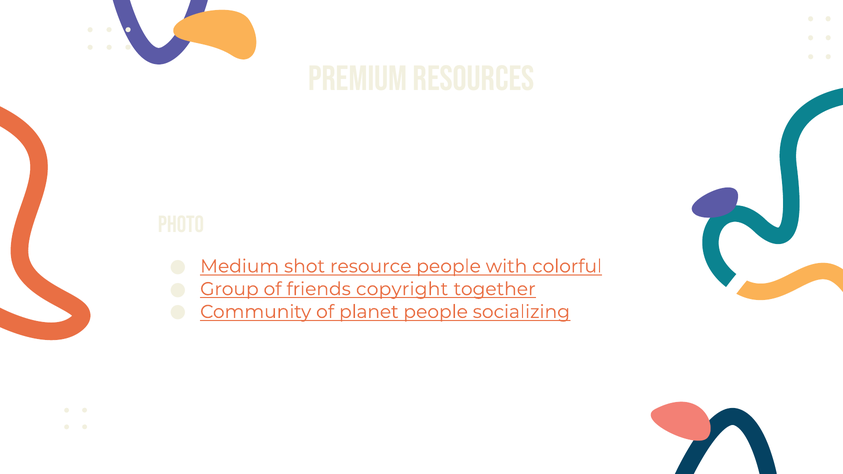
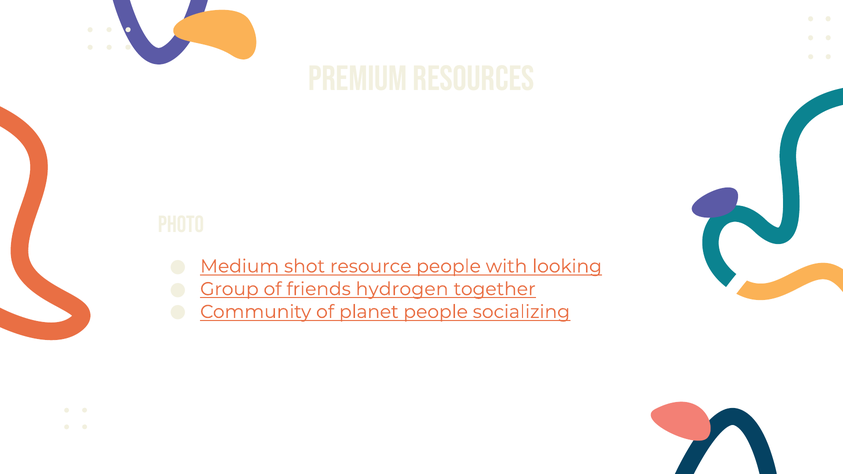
colorful: colorful -> looking (567, 266)
copyright: copyright -> hydrogen (402, 289)
